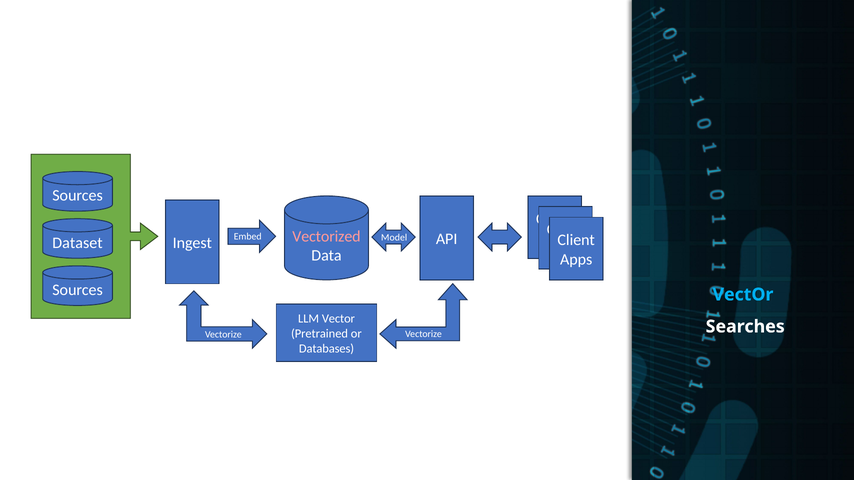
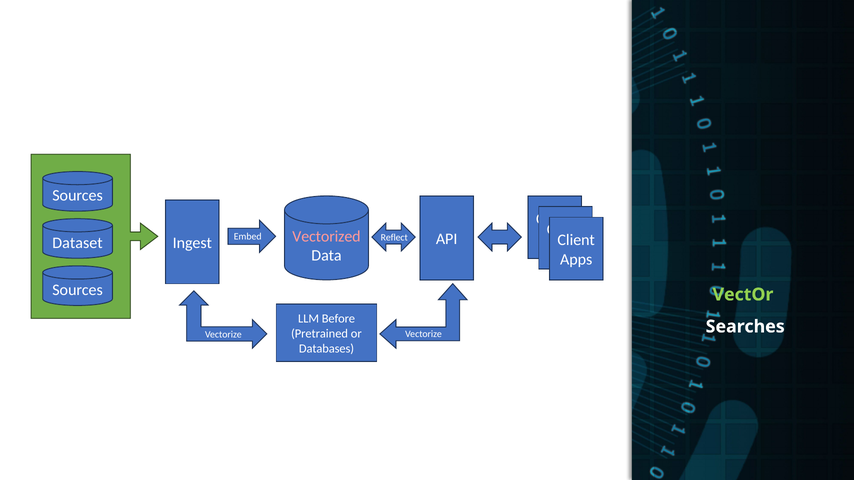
Model: Model -> Reflect (394, 238)
VectOr colour: light blue -> light green (743, 295)
LLM Vector: Vector -> Before (338, 319)
